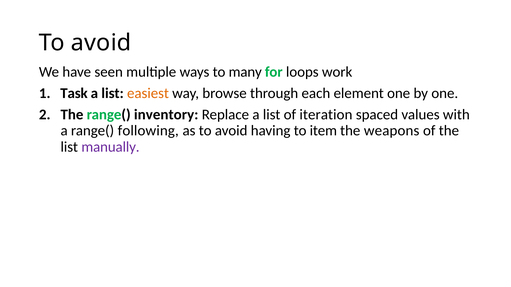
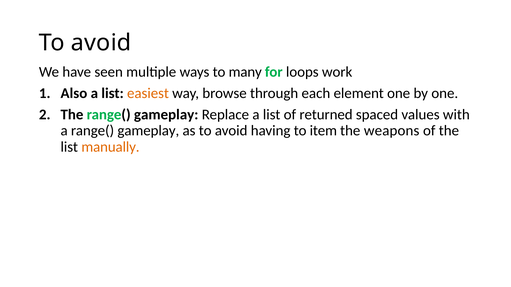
Task: Task -> Also (74, 93)
The range( inventory: inventory -> gameplay (166, 115)
iteration: iteration -> returned (326, 115)
a range( following: following -> gameplay (148, 131)
manually colour: purple -> orange (110, 147)
